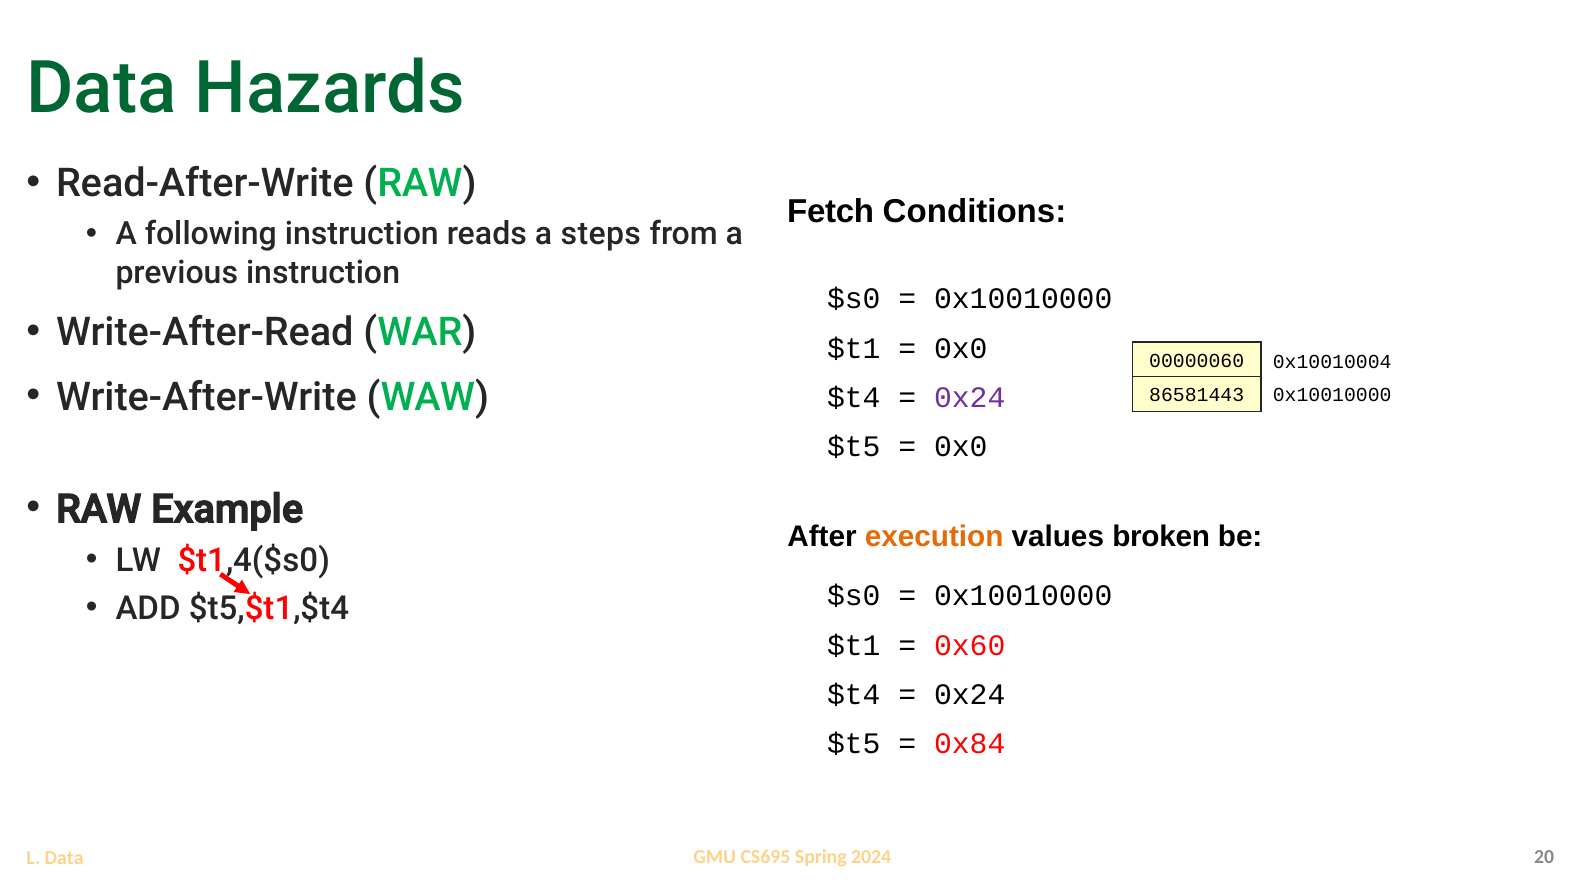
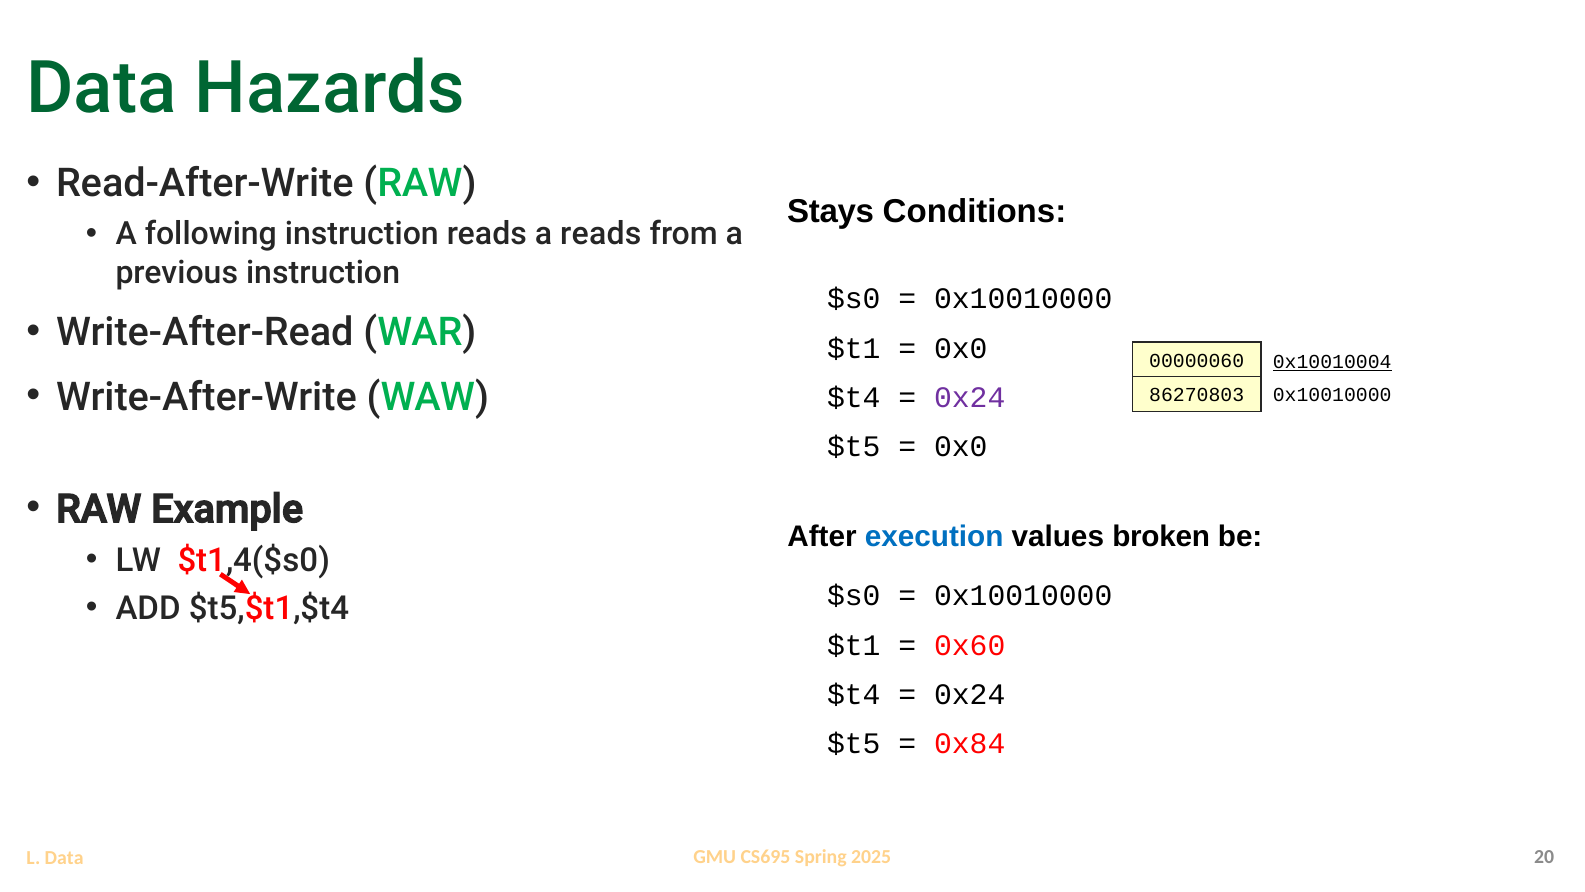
Fetch: Fetch -> Stays (831, 211)
a steps: steps -> reads (601, 234)
0x10010004 underline: none -> present (1332, 362)
86581443: 86581443 -> 86270803 (1197, 395)
execution colour: orange -> blue (934, 536)
2024: 2024 -> 2025 (871, 857)
